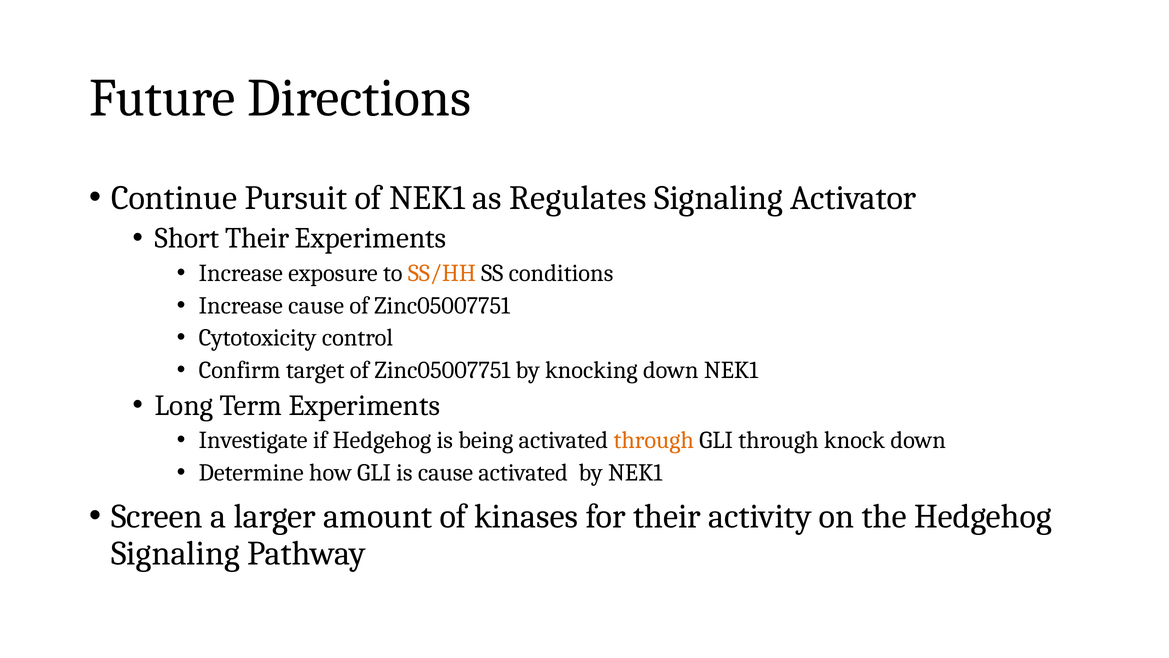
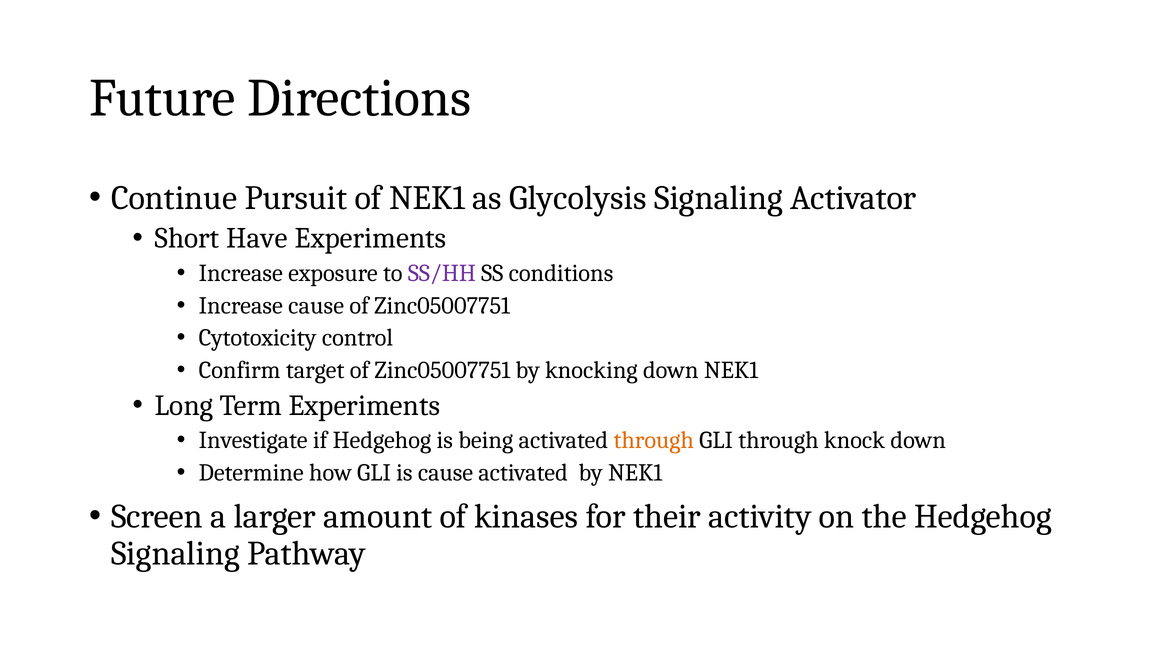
Regulates: Regulates -> Glycolysis (578, 198)
Short Their: Their -> Have (257, 238)
SS/HH colour: orange -> purple (442, 273)
